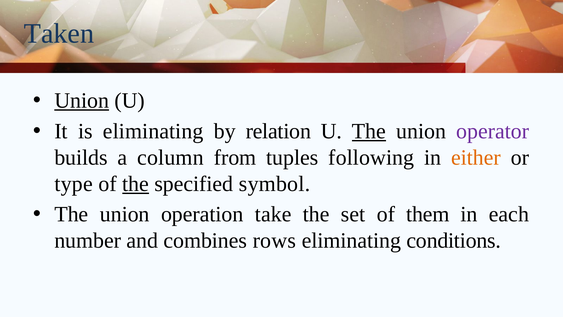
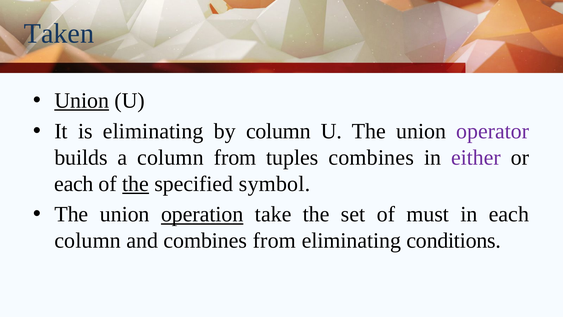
by relation: relation -> column (278, 131)
The underline: present -> none (369, 131)
tuples following: following -> combines (371, 157)
either colour: orange -> purple (476, 157)
type: type -> each (74, 184)
operation underline: none -> present (202, 214)
them: them -> must (428, 214)
number: number -> column (88, 240)
combines rows: rows -> from (274, 240)
